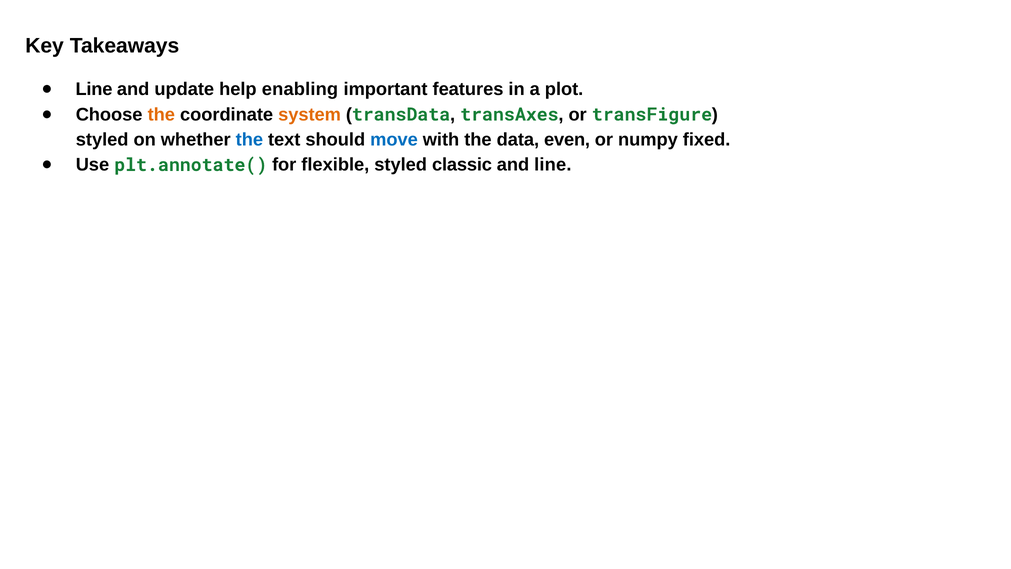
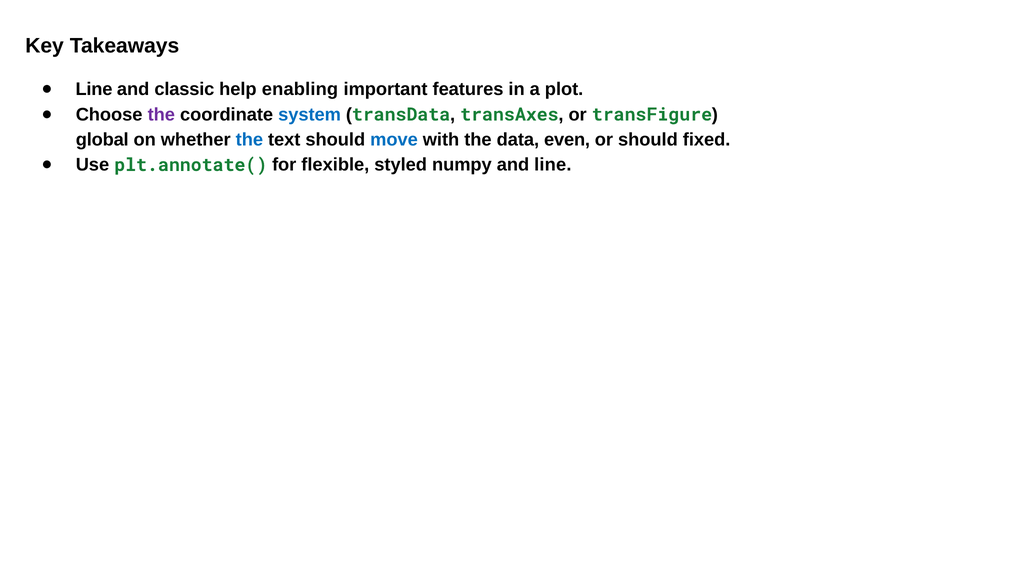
update: update -> classic (184, 89)
the colour: orange -> purple (161, 114)
system colour: orange -> blue (310, 114)
styled: styled -> global (102, 140)
or numpy: numpy -> should (648, 140)
classic: classic -> numpy (462, 165)
